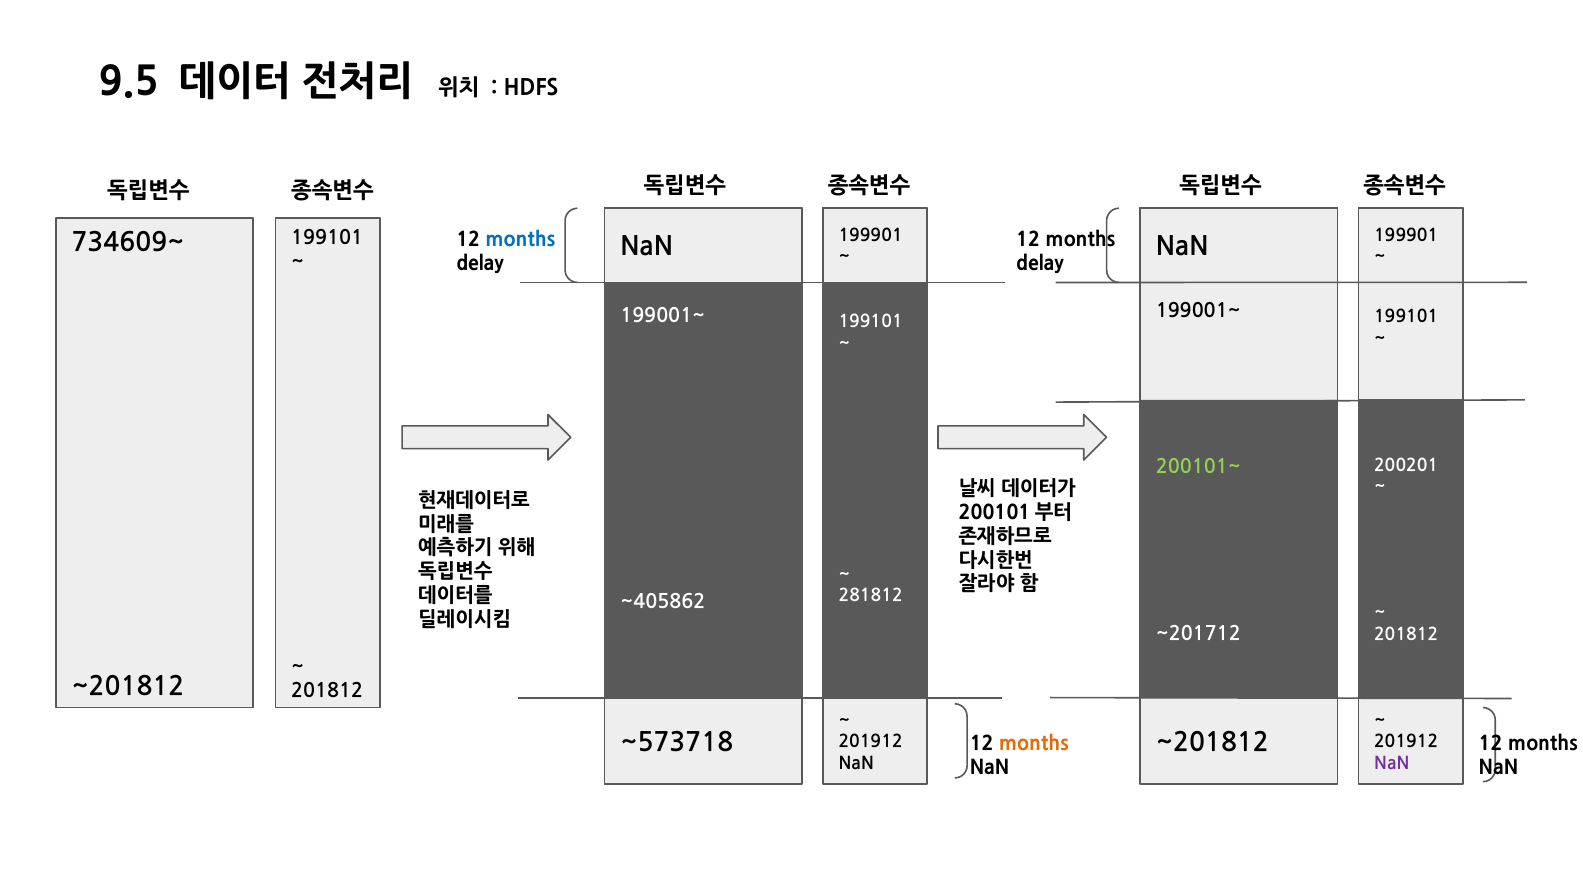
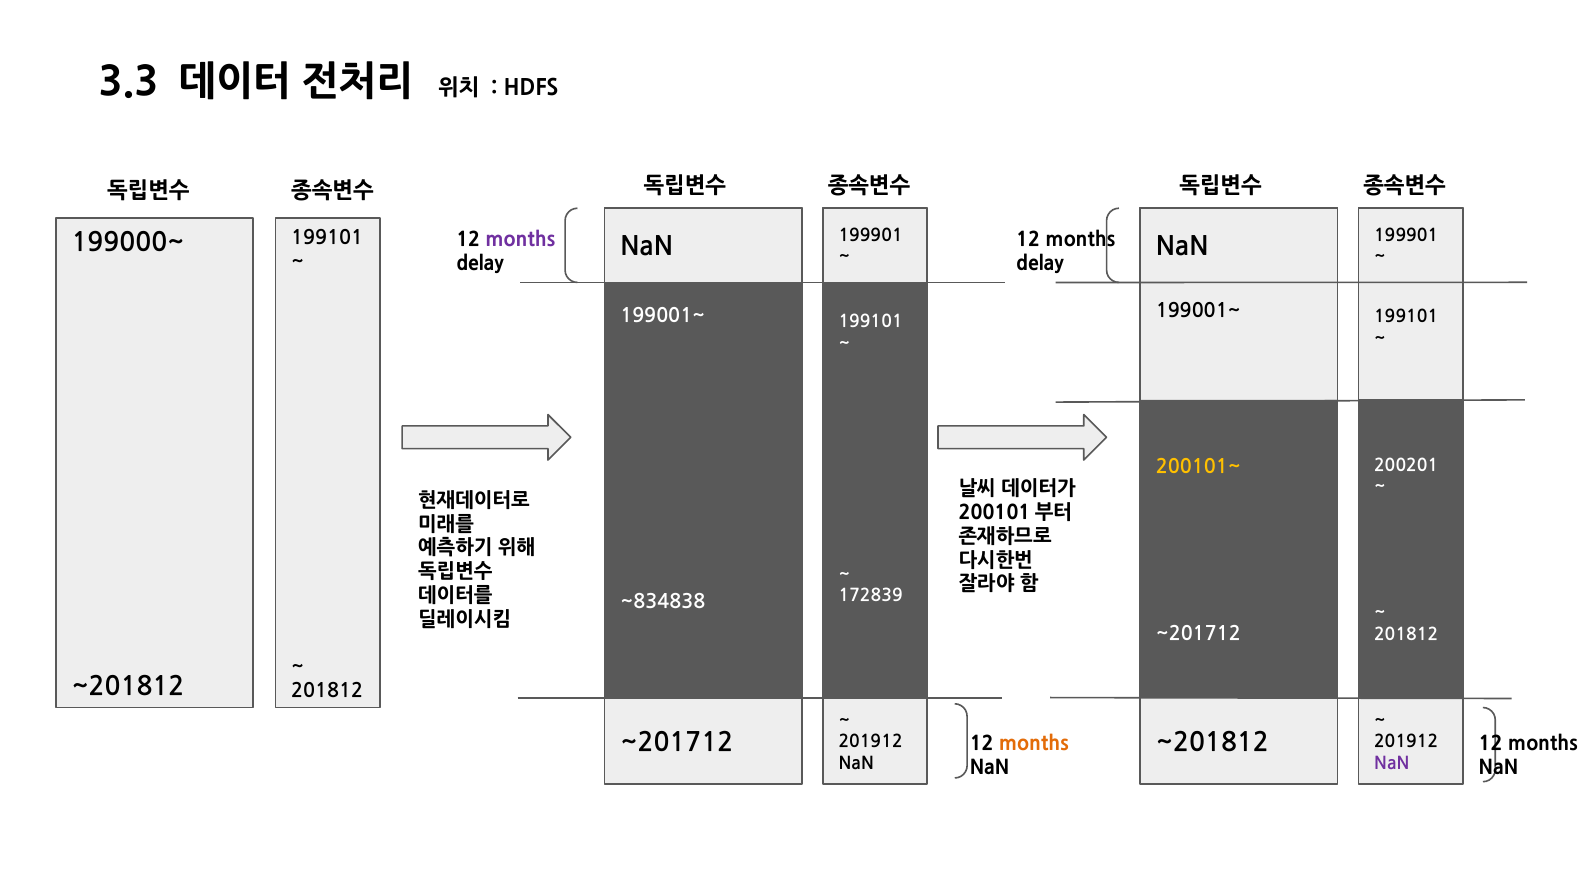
9.5: 9.5 -> 3.3 (128, 83)
734609~: 734609~ -> 199000~ (128, 243)
months colour: blue -> purple (520, 240)
200101~ colour: light green -> yellow (1198, 466)
281812: 281812 -> 172839 (871, 596)
~405862: ~405862 -> ~834838 (663, 602)
~573718: ~573718 -> ~201712 (677, 742)
